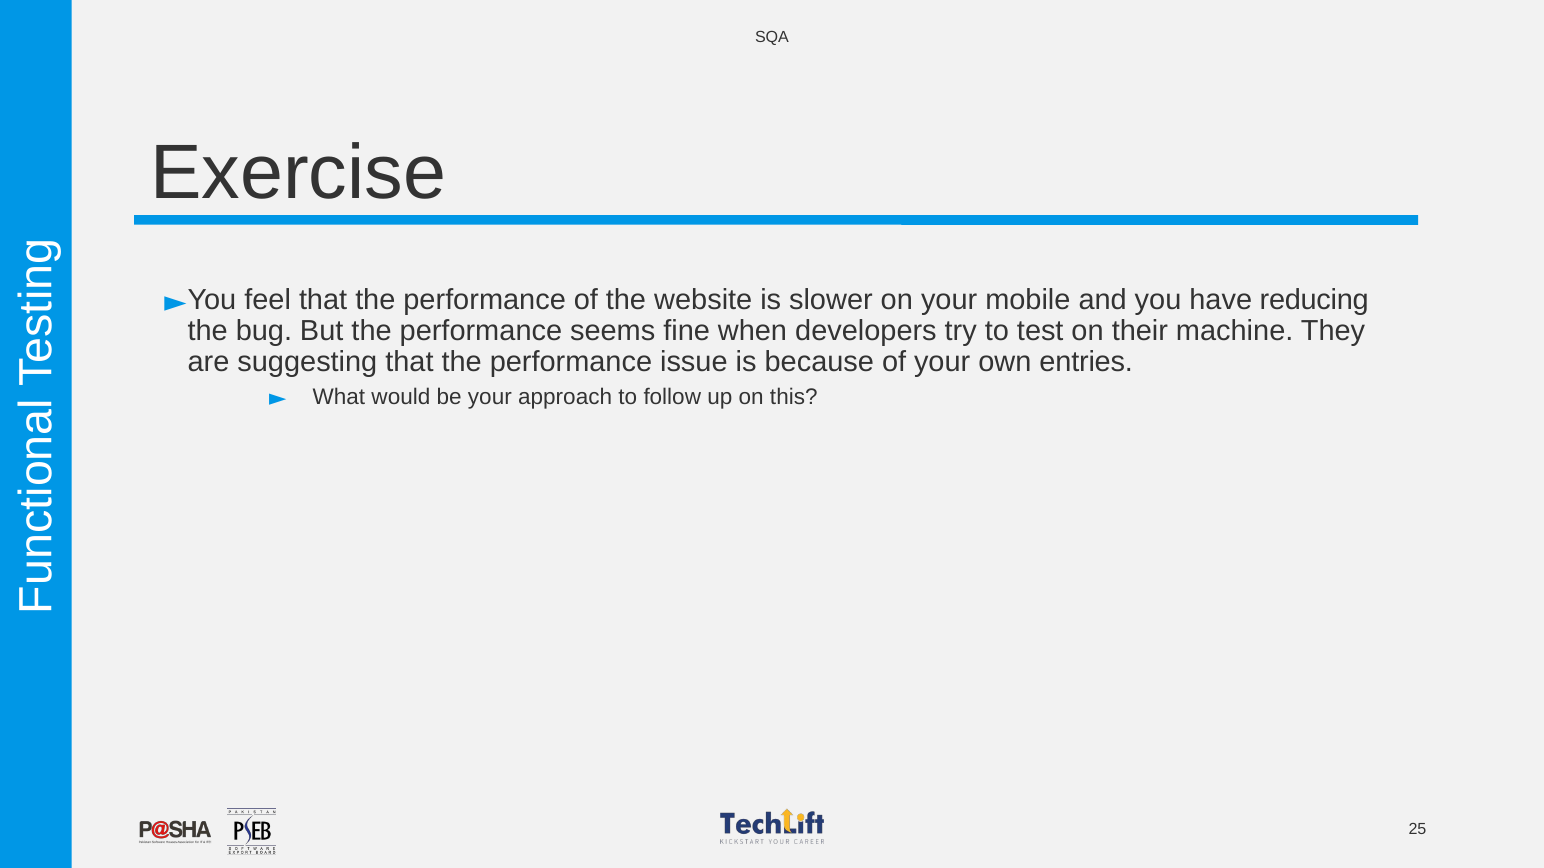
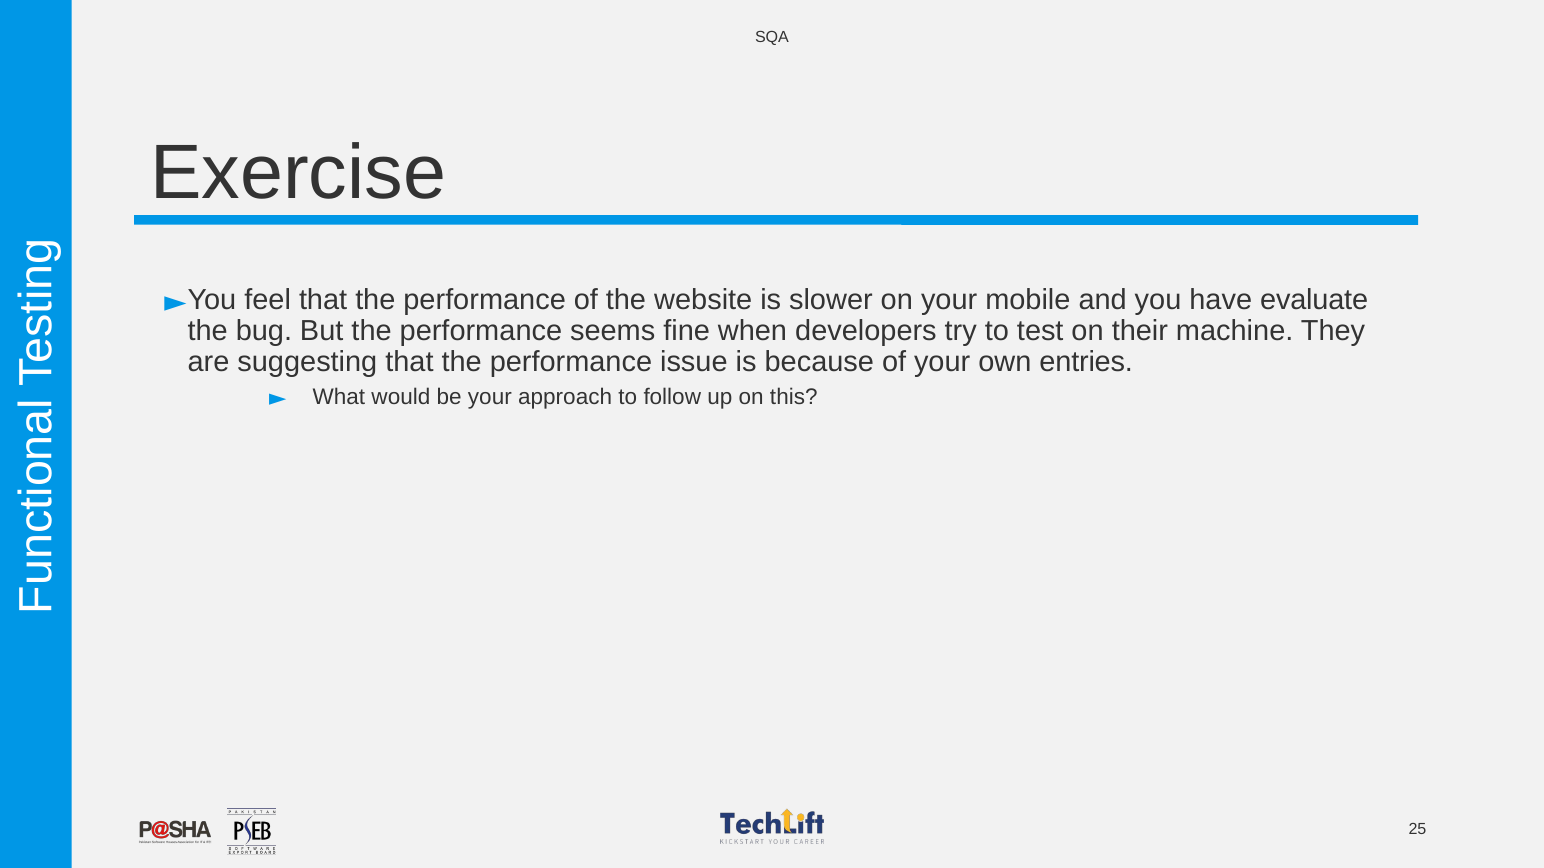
reducing: reducing -> evaluate (1314, 300)
